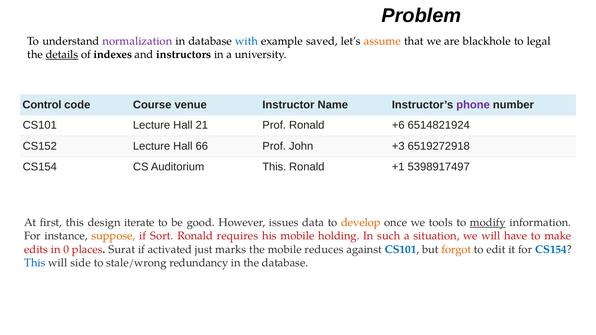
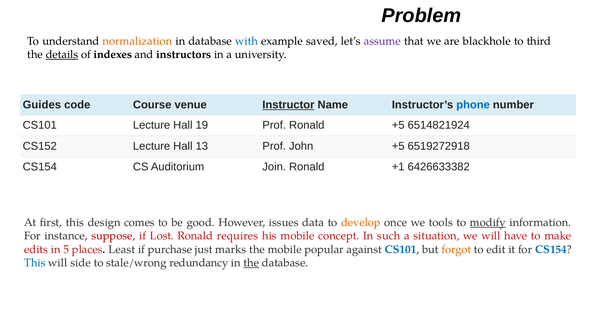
normalization colour: purple -> orange (137, 41)
assume colour: orange -> purple (382, 41)
legal: legal -> third (539, 41)
Control: Control -> Guides (42, 105)
Instructor underline: none -> present (288, 105)
phone colour: purple -> blue (473, 105)
21: 21 -> 19 (202, 125)
Ronald +6: +6 -> +5 (398, 125)
66: 66 -> 13 (202, 146)
John +3: +3 -> +5 (398, 146)
Auditorium This: This -> Join (274, 167)
5398917497: 5398917497 -> 6426633382 (439, 167)
iterate: iterate -> comes (139, 223)
suppose colour: orange -> red (113, 236)
Sort: Sort -> Lost (162, 236)
holding: holding -> concept (339, 236)
0: 0 -> 5 (66, 250)
Surat: Surat -> Least (122, 250)
activated: activated -> purchase (170, 250)
reduces: reduces -> popular (324, 250)
the underline: none -> present (251, 263)
